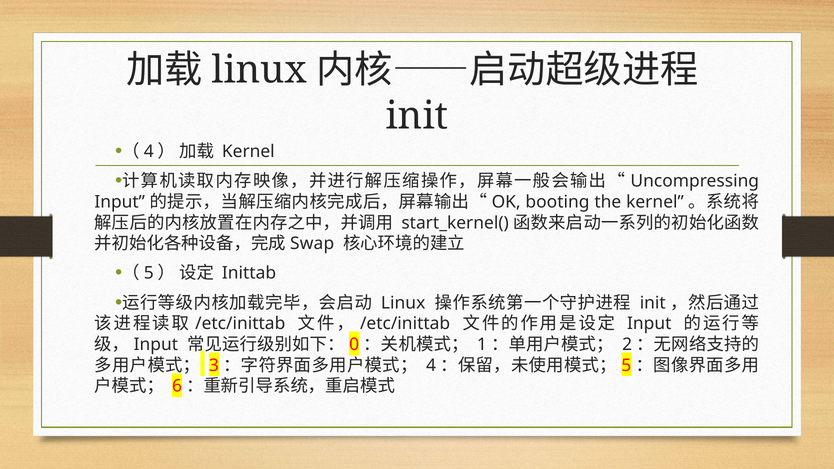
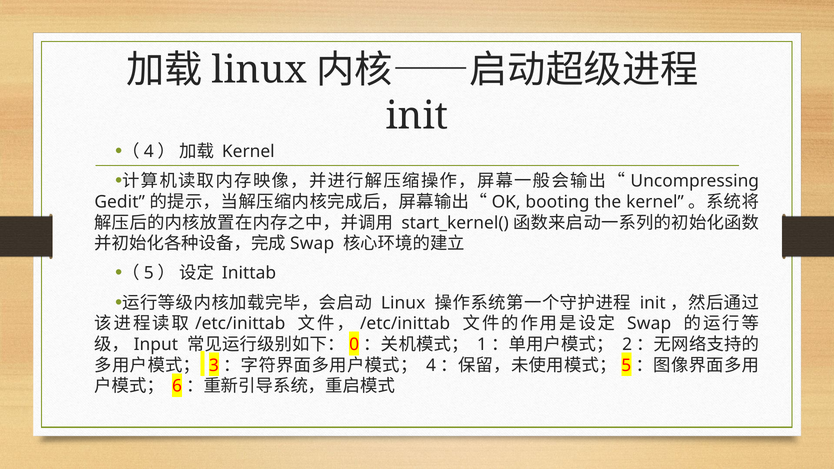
Input: Input -> Gedit (120, 202)
Input: Input -> Swap (649, 324)
